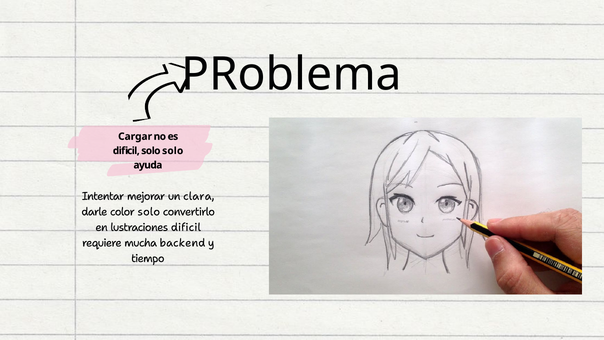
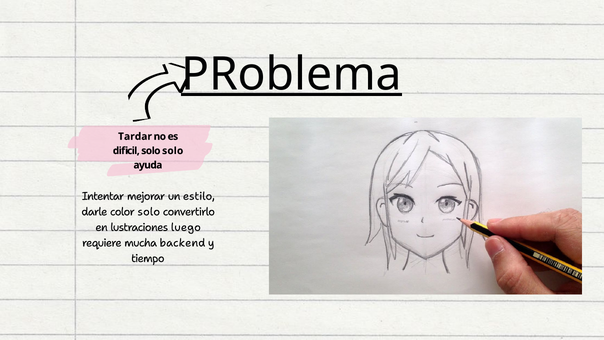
PRoblema underline: none -> present (291, 74)
Cargar: Cargar -> Tardar (135, 136)
clara: clara -> estilo (199, 196)
lustraciones dificil: dificil -> luego (186, 227)
